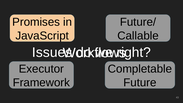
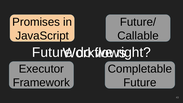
Issues: Issues -> Future (52, 52)
